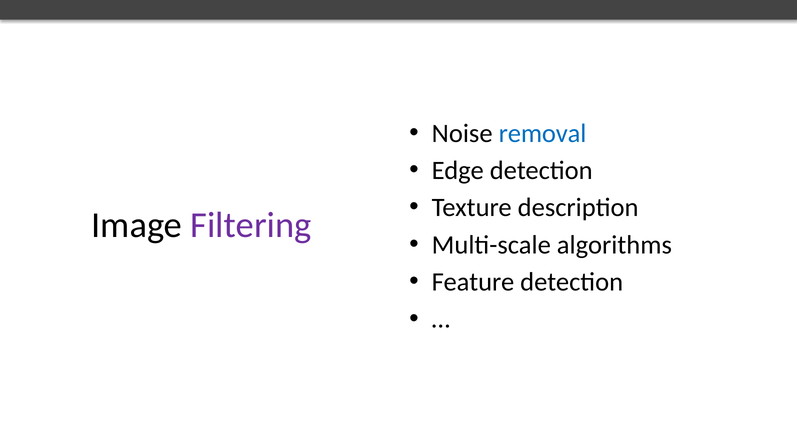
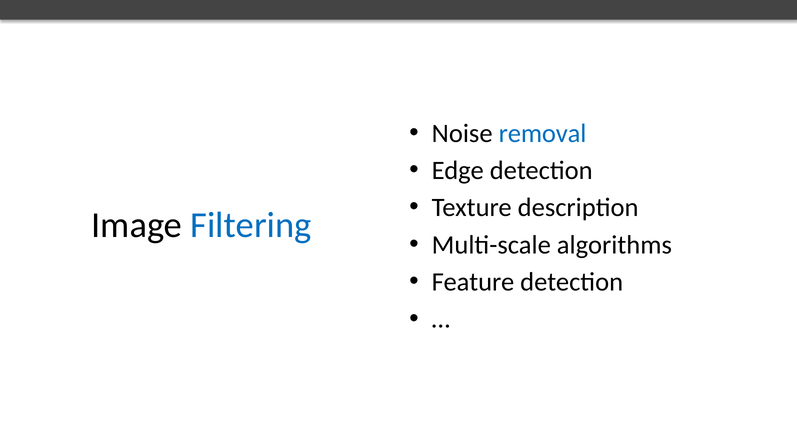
Filtering colour: purple -> blue (251, 225)
